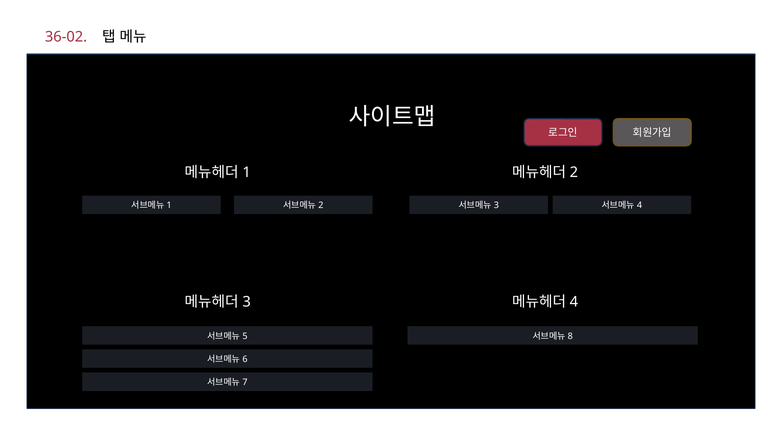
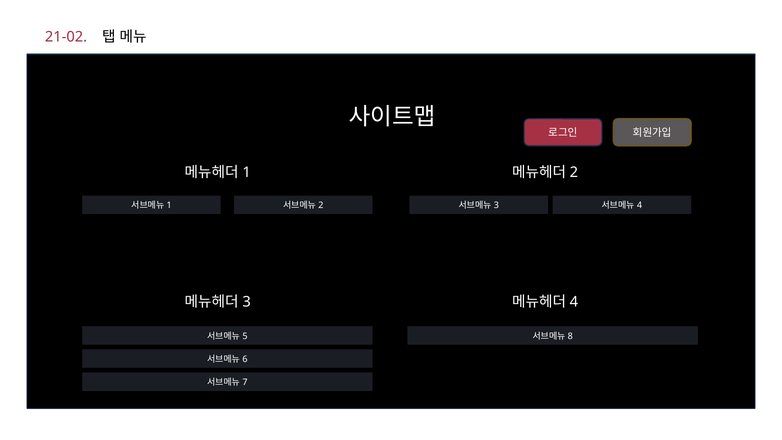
36-02: 36-02 -> 21-02 (66, 37)
